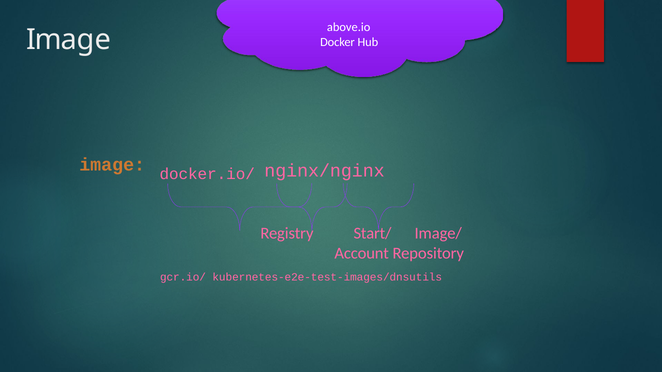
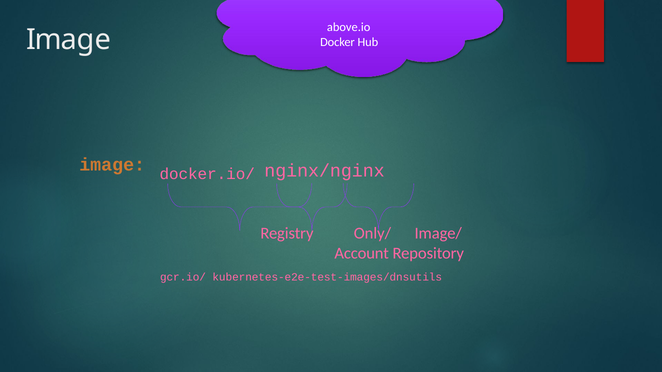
Start/: Start/ -> Only/ (372, 234)
